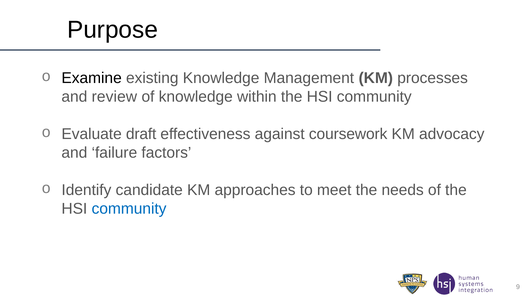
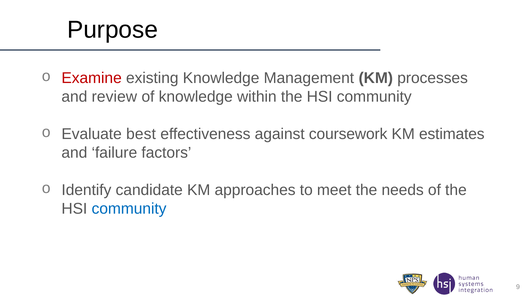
Examine colour: black -> red (92, 78)
draft: draft -> best (141, 134)
advocacy: advocacy -> estimates (452, 134)
